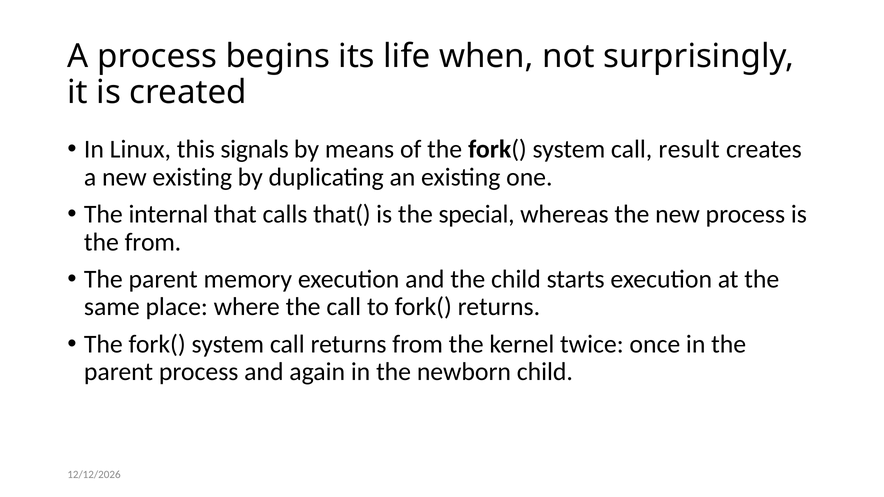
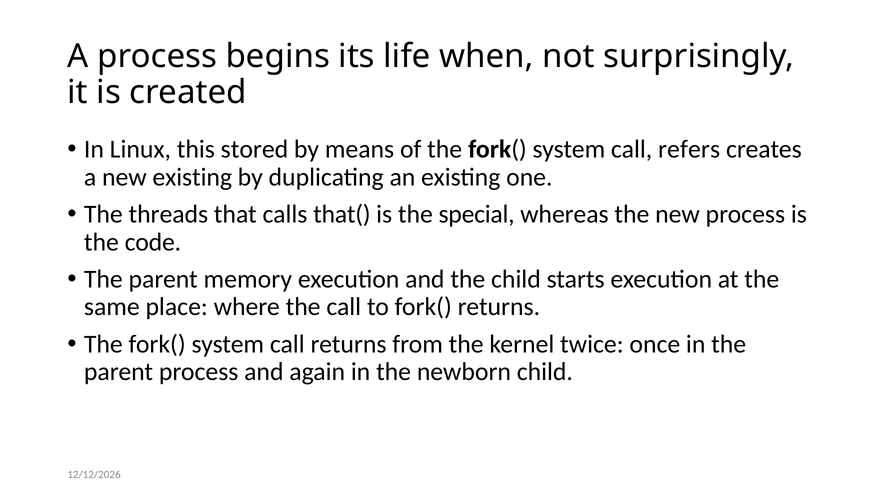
signals: signals -> stored (254, 149)
result: result -> refers (689, 149)
internal: internal -> threads (168, 214)
the from: from -> code (153, 242)
